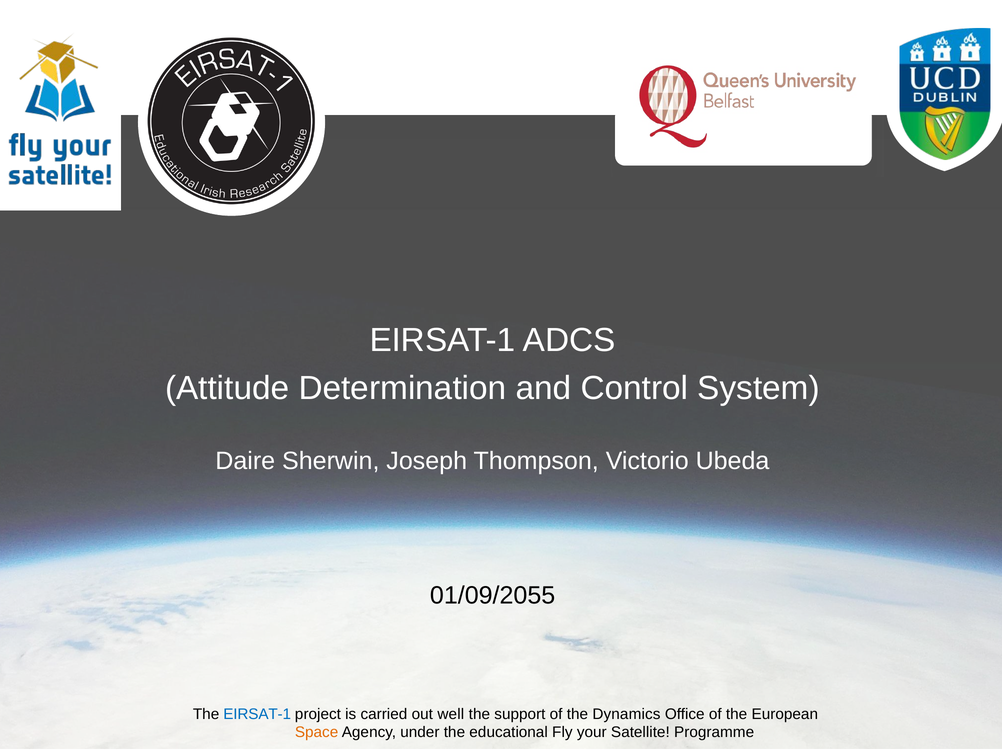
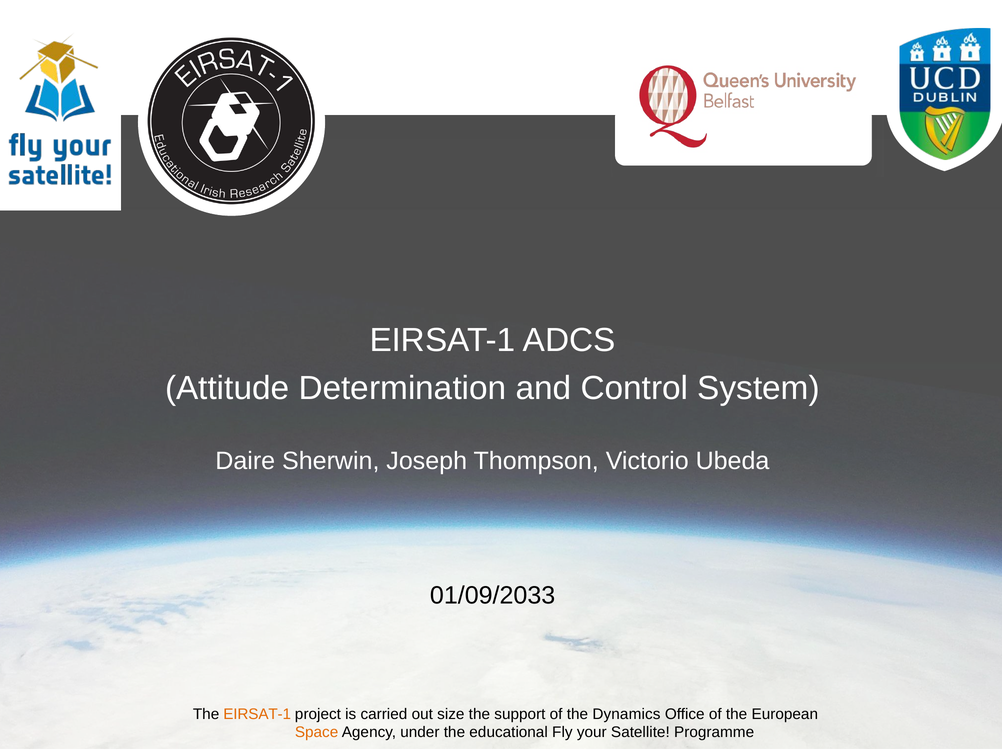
01/09/2055: 01/09/2055 -> 01/09/2033 (493, 596)
EIRSAT-1 colour: blue -> orange (257, 715)
well: well -> size (451, 715)
